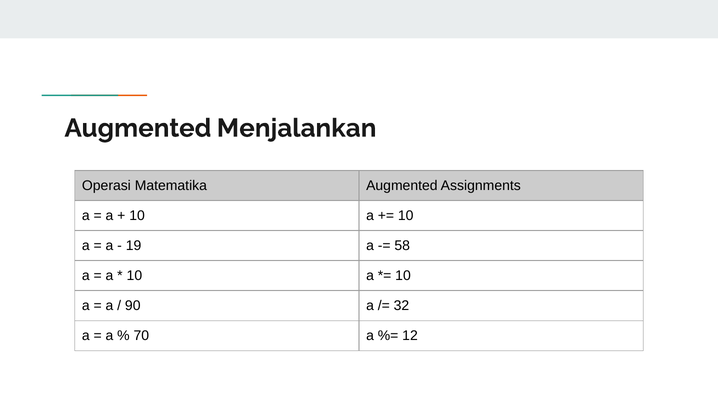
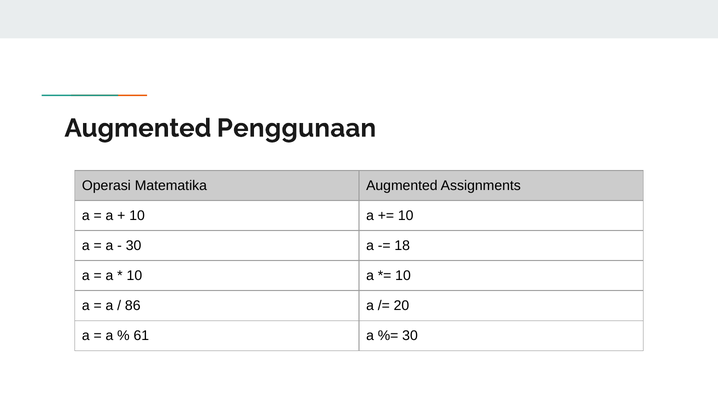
Menjalankan: Menjalankan -> Penggunaan (296, 128)
19: 19 -> 30 (134, 246)
58: 58 -> 18 (402, 246)
90: 90 -> 86 (133, 306)
32: 32 -> 20 (401, 306)
70: 70 -> 61 (141, 336)
12: 12 -> 30 (410, 336)
